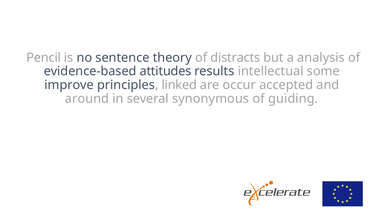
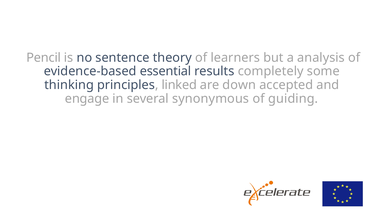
distracts: distracts -> learners (235, 58)
attitudes: attitudes -> essential (166, 71)
intellectual: intellectual -> completely (271, 71)
improve: improve -> thinking (69, 85)
occur: occur -> down (239, 85)
around: around -> engage (87, 99)
